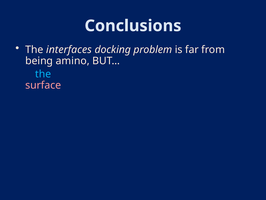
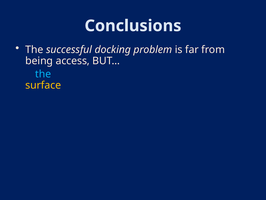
The interfaces: interfaces -> successful (69, 50)
amino: amino -> access (73, 61)
surface colour: pink -> yellow (43, 85)
